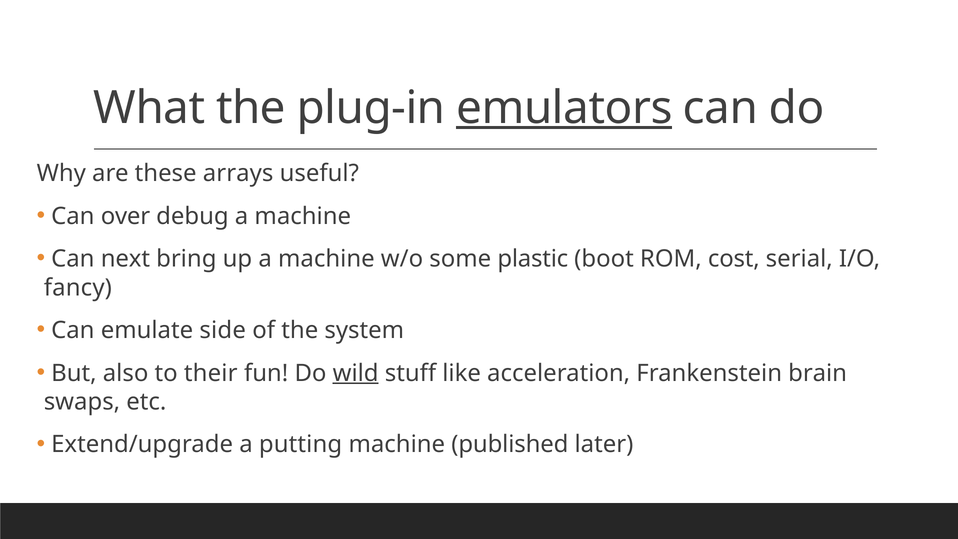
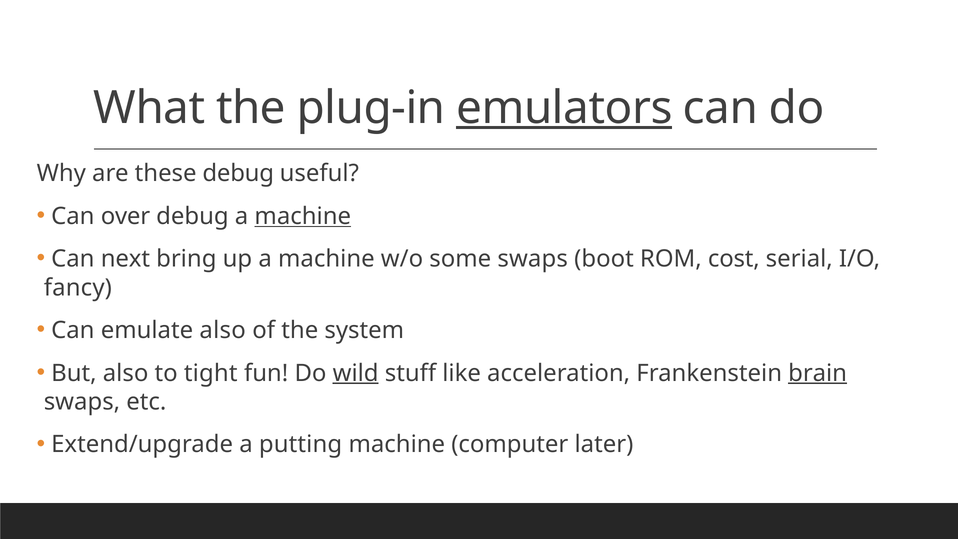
these arrays: arrays -> debug (238, 173)
machine underline: none -> present (303, 216)
some plastic: plastic -> swaps (533, 259)
emulate side: side -> also (223, 330)
their: their -> tight (211, 373)
brain underline: none -> present (818, 373)
published: published -> computer (510, 444)
